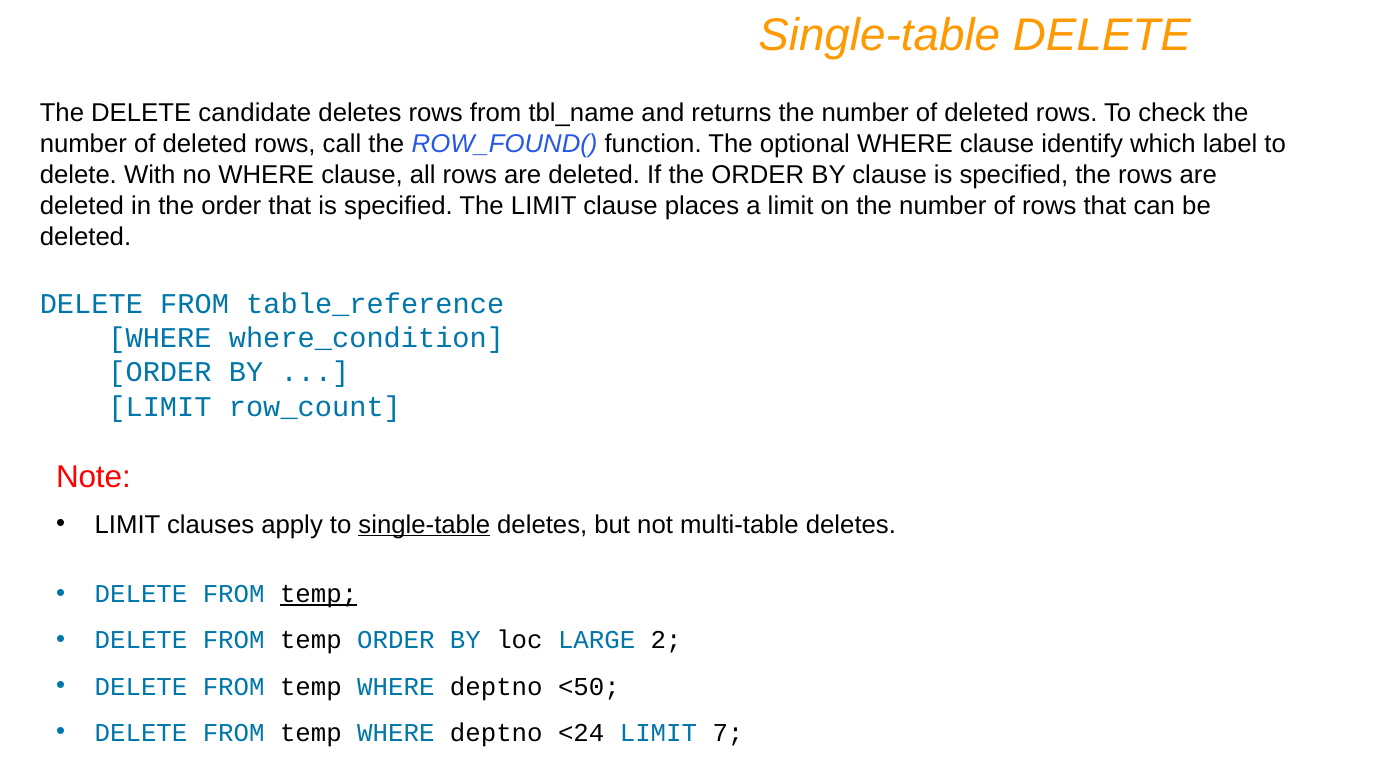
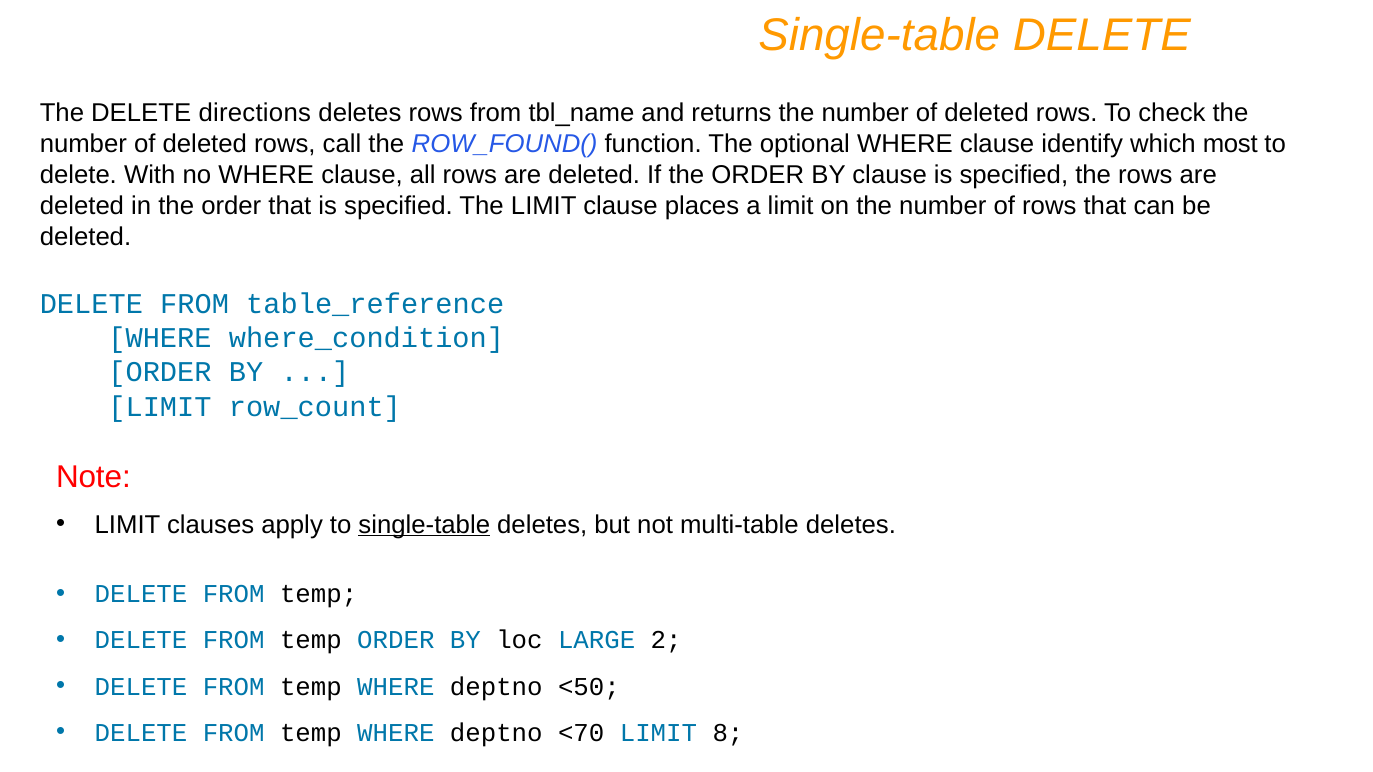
candidate: candidate -> directions (255, 113)
label: label -> most (1230, 144)
temp underline: present -> none (319, 594)
<24: <24 -> <70 (581, 733)
7: 7 -> 8 (728, 733)
